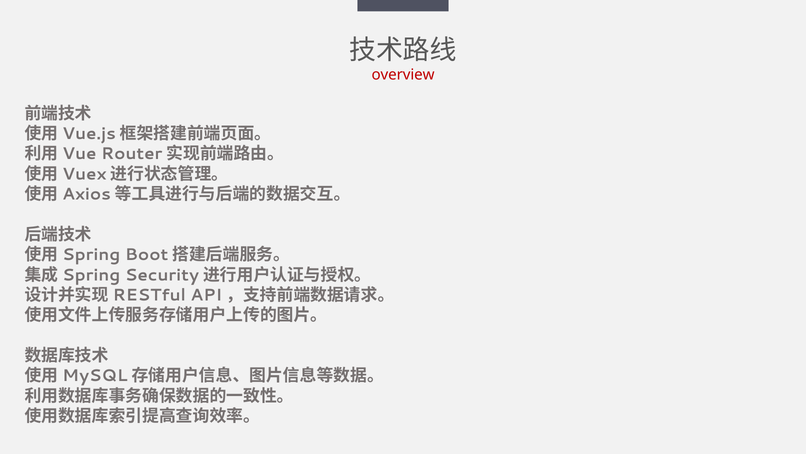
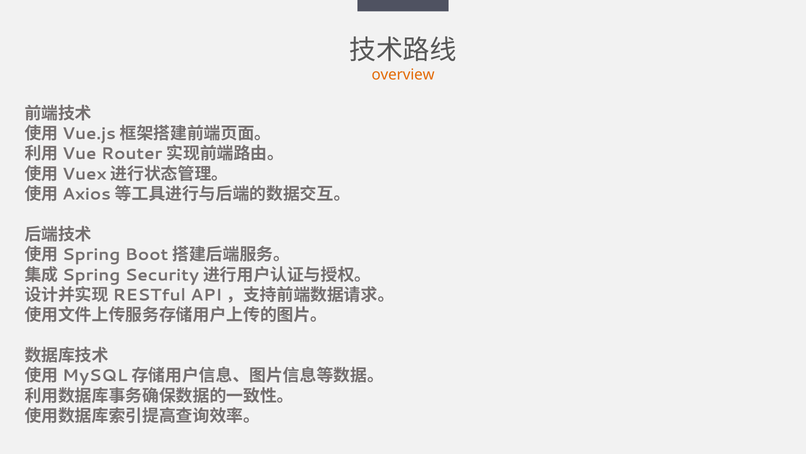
overview colour: red -> orange (403, 74)
